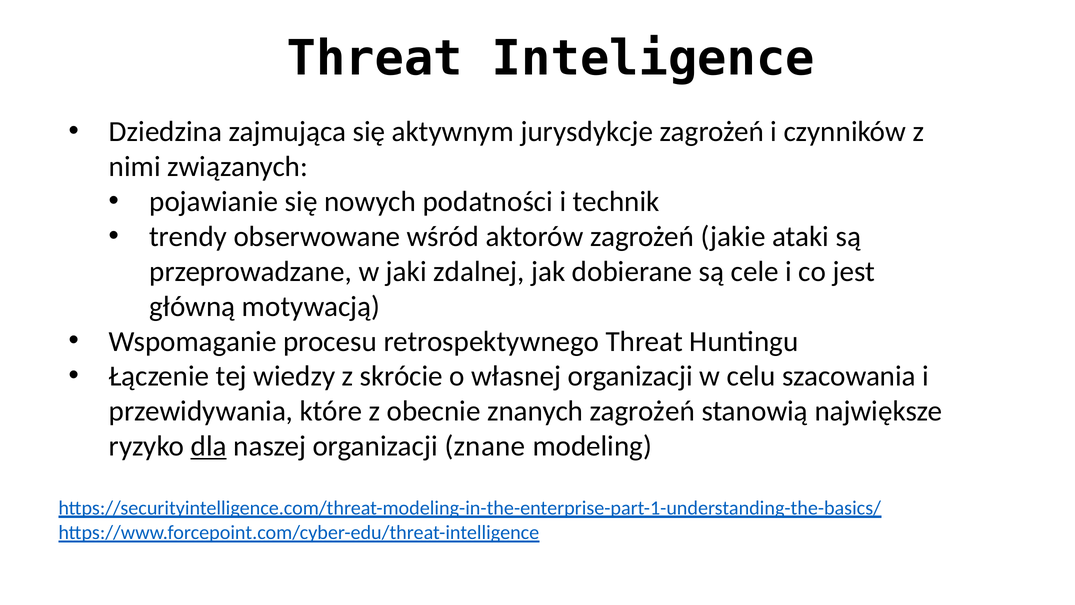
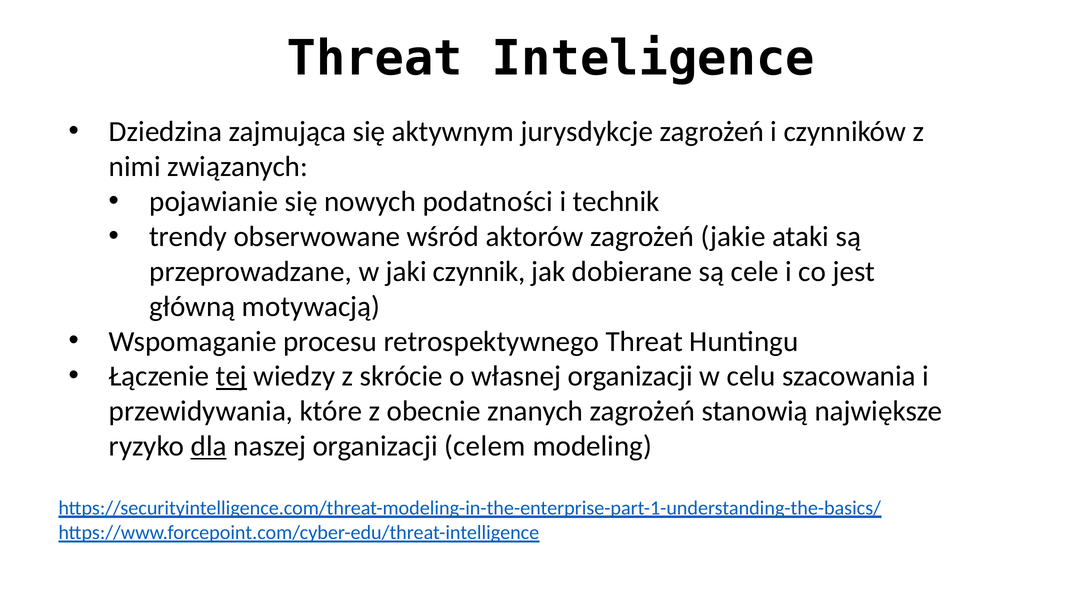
zdalnej: zdalnej -> czynnik (479, 271)
tej underline: none -> present (231, 376)
znane: znane -> celem (485, 446)
